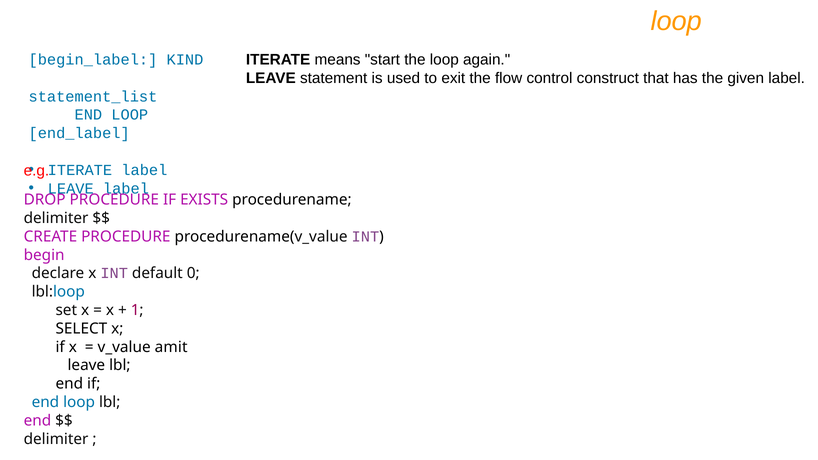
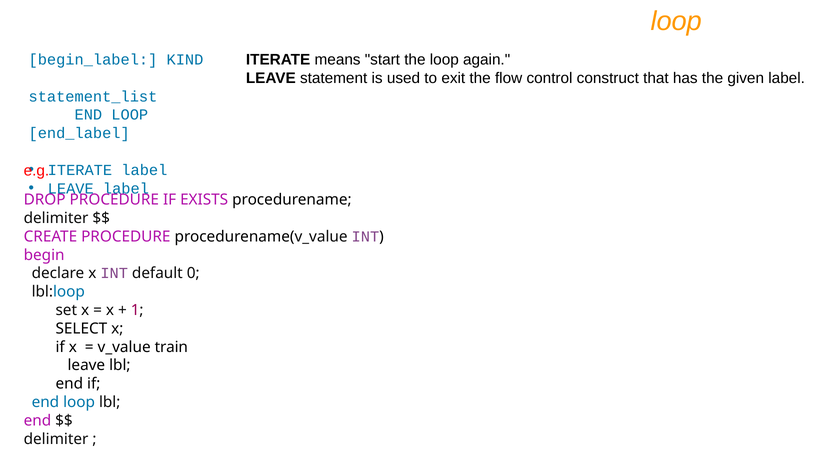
amit: amit -> train (171, 347)
